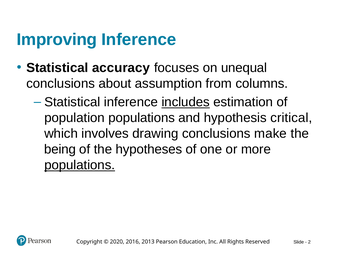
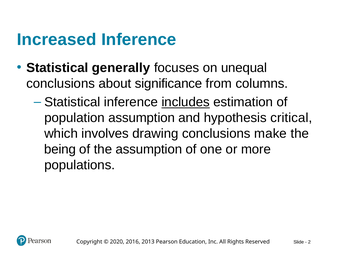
Improving: Improving -> Increased (57, 40)
accuracy: accuracy -> generally (121, 68)
assumption: assumption -> significance (169, 84)
population populations: populations -> assumption (142, 118)
the hypotheses: hypotheses -> assumption (149, 150)
populations underline: present -> none (80, 165)
